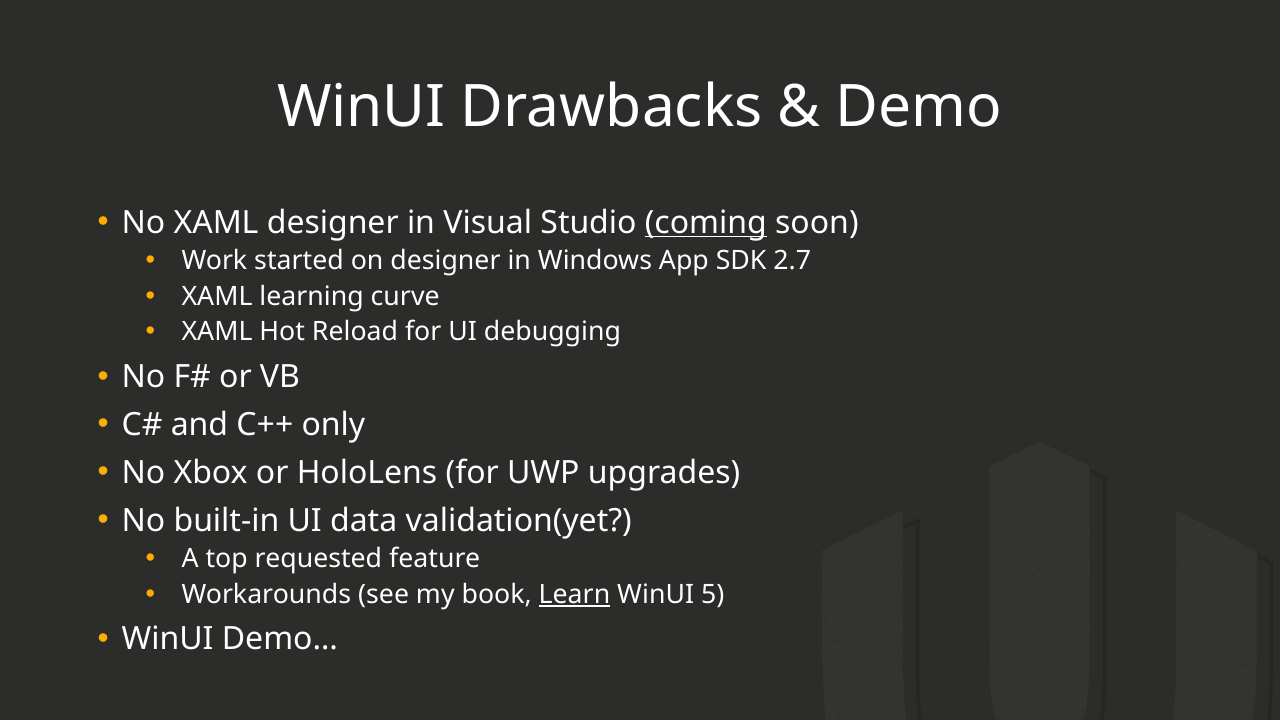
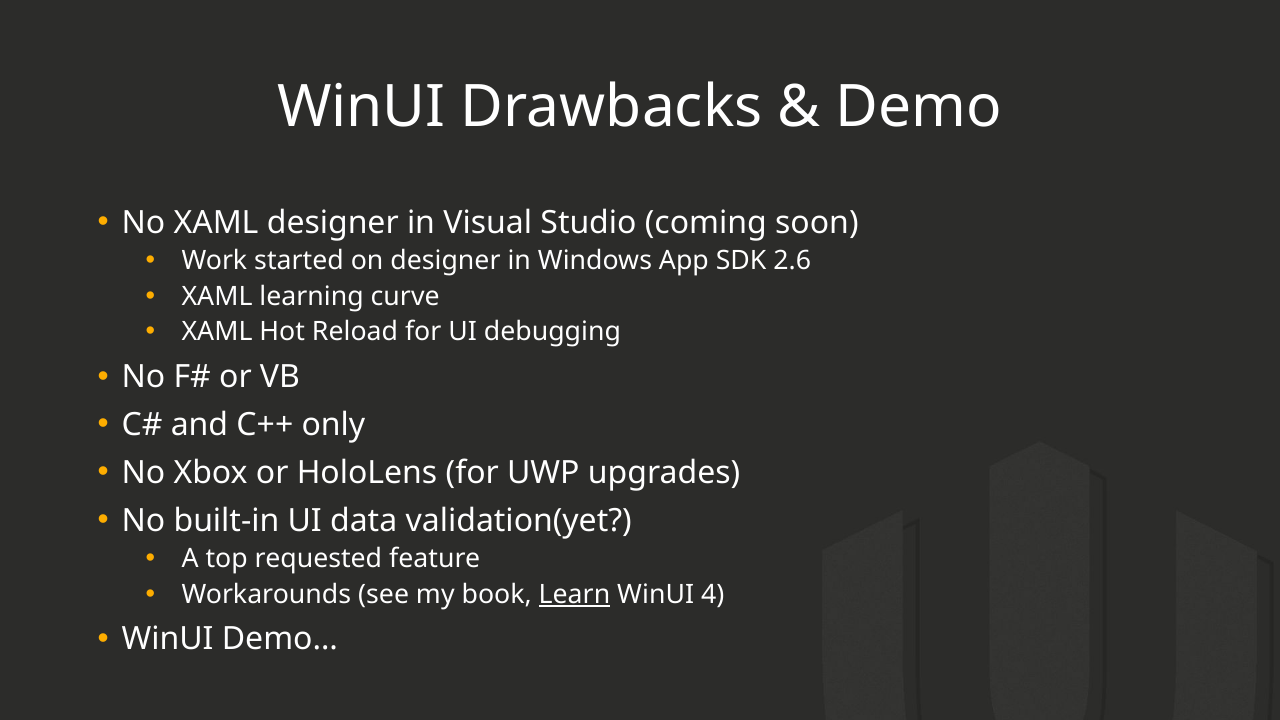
coming underline: present -> none (706, 223)
2.7: 2.7 -> 2.6 (792, 261)
5: 5 -> 4 (713, 594)
